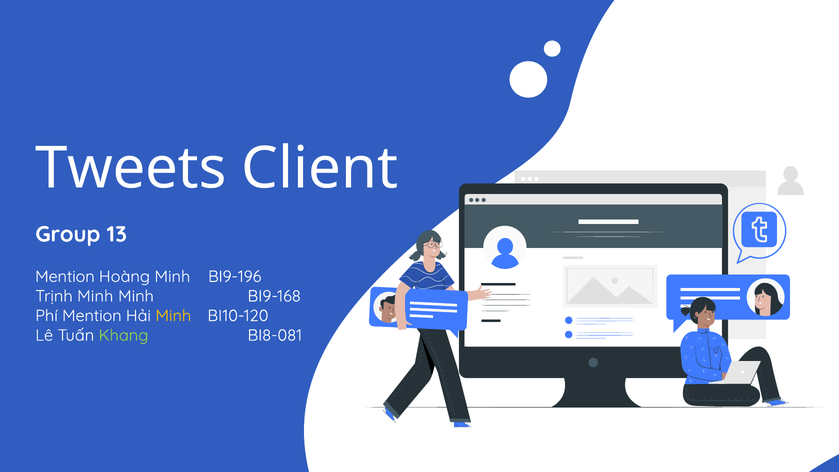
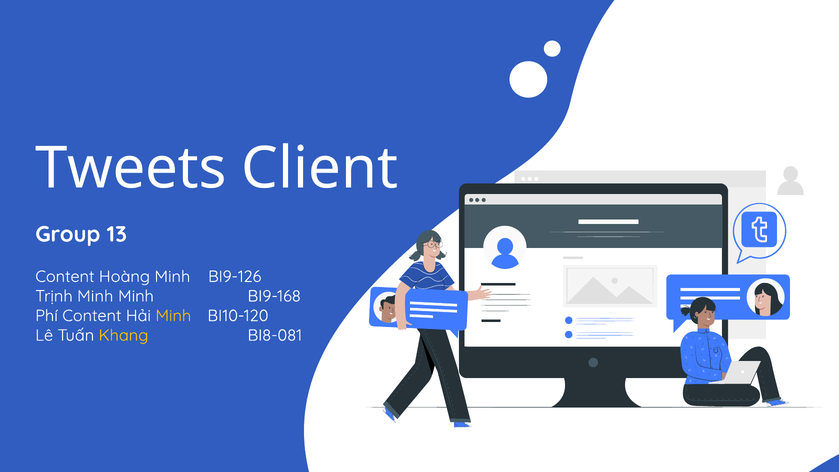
Mention: Mention -> Content (65, 277)
BI9-196: BI9-196 -> BI9-126 (235, 277)
Phí Mention: Mention -> Content (92, 316)
Khang colour: light green -> yellow (124, 335)
